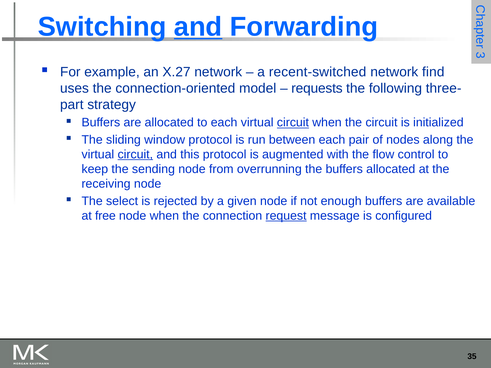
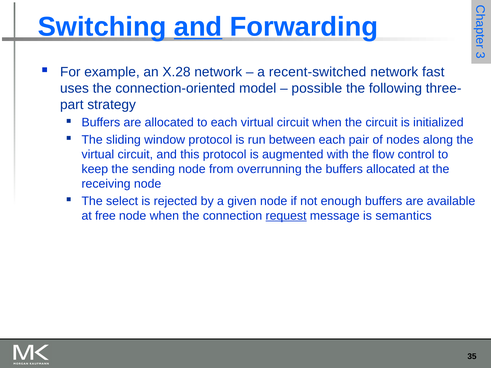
X.27: X.27 -> X.28 (177, 72)
find: find -> fast (433, 72)
requests: requests -> possible (317, 88)
circuit underline: present -> none (293, 123)
circuit underline: present -> none (135, 155)
configured: configured -> semantics (404, 216)
